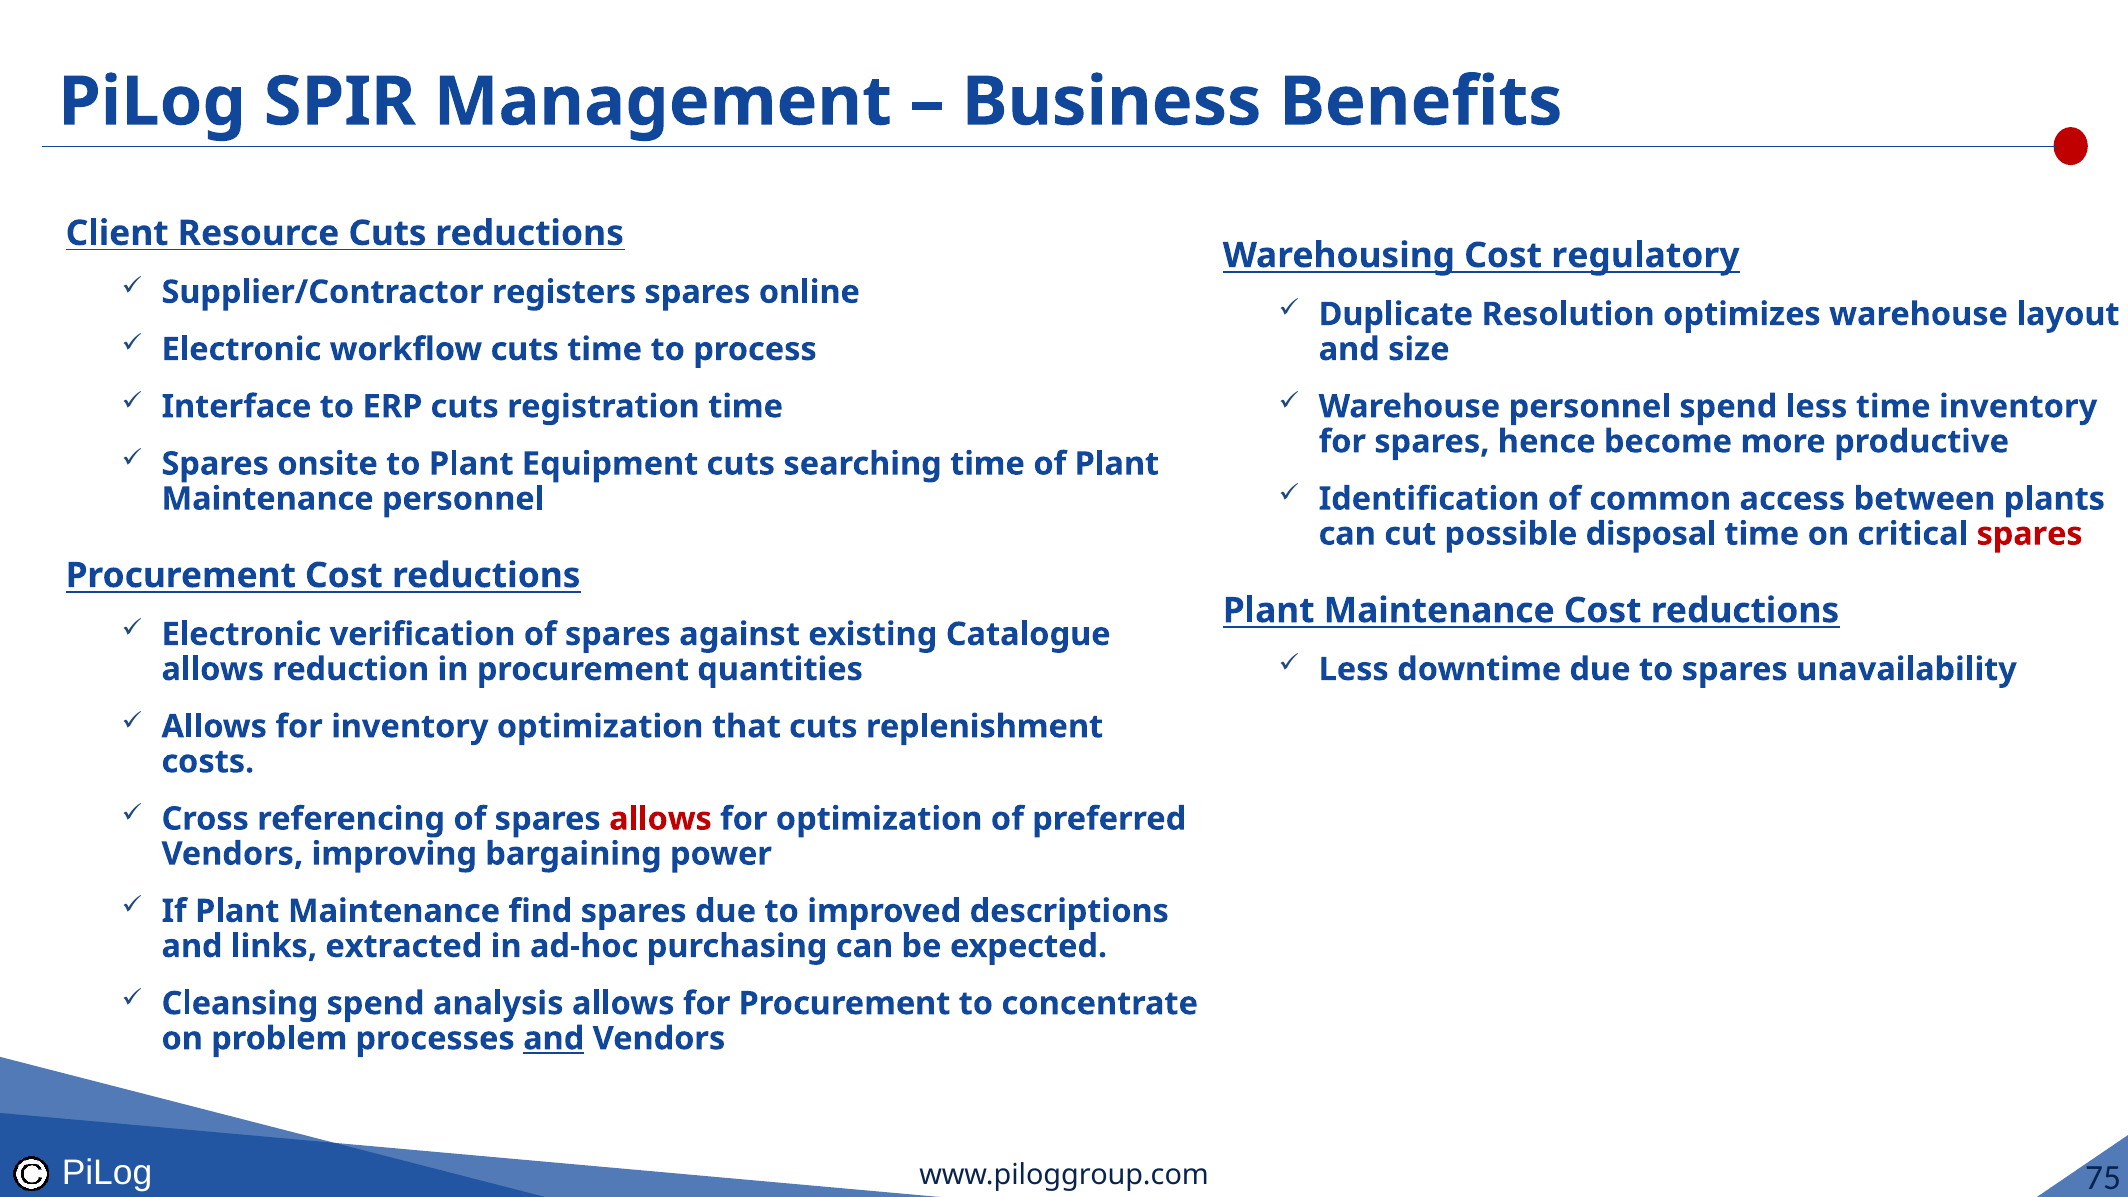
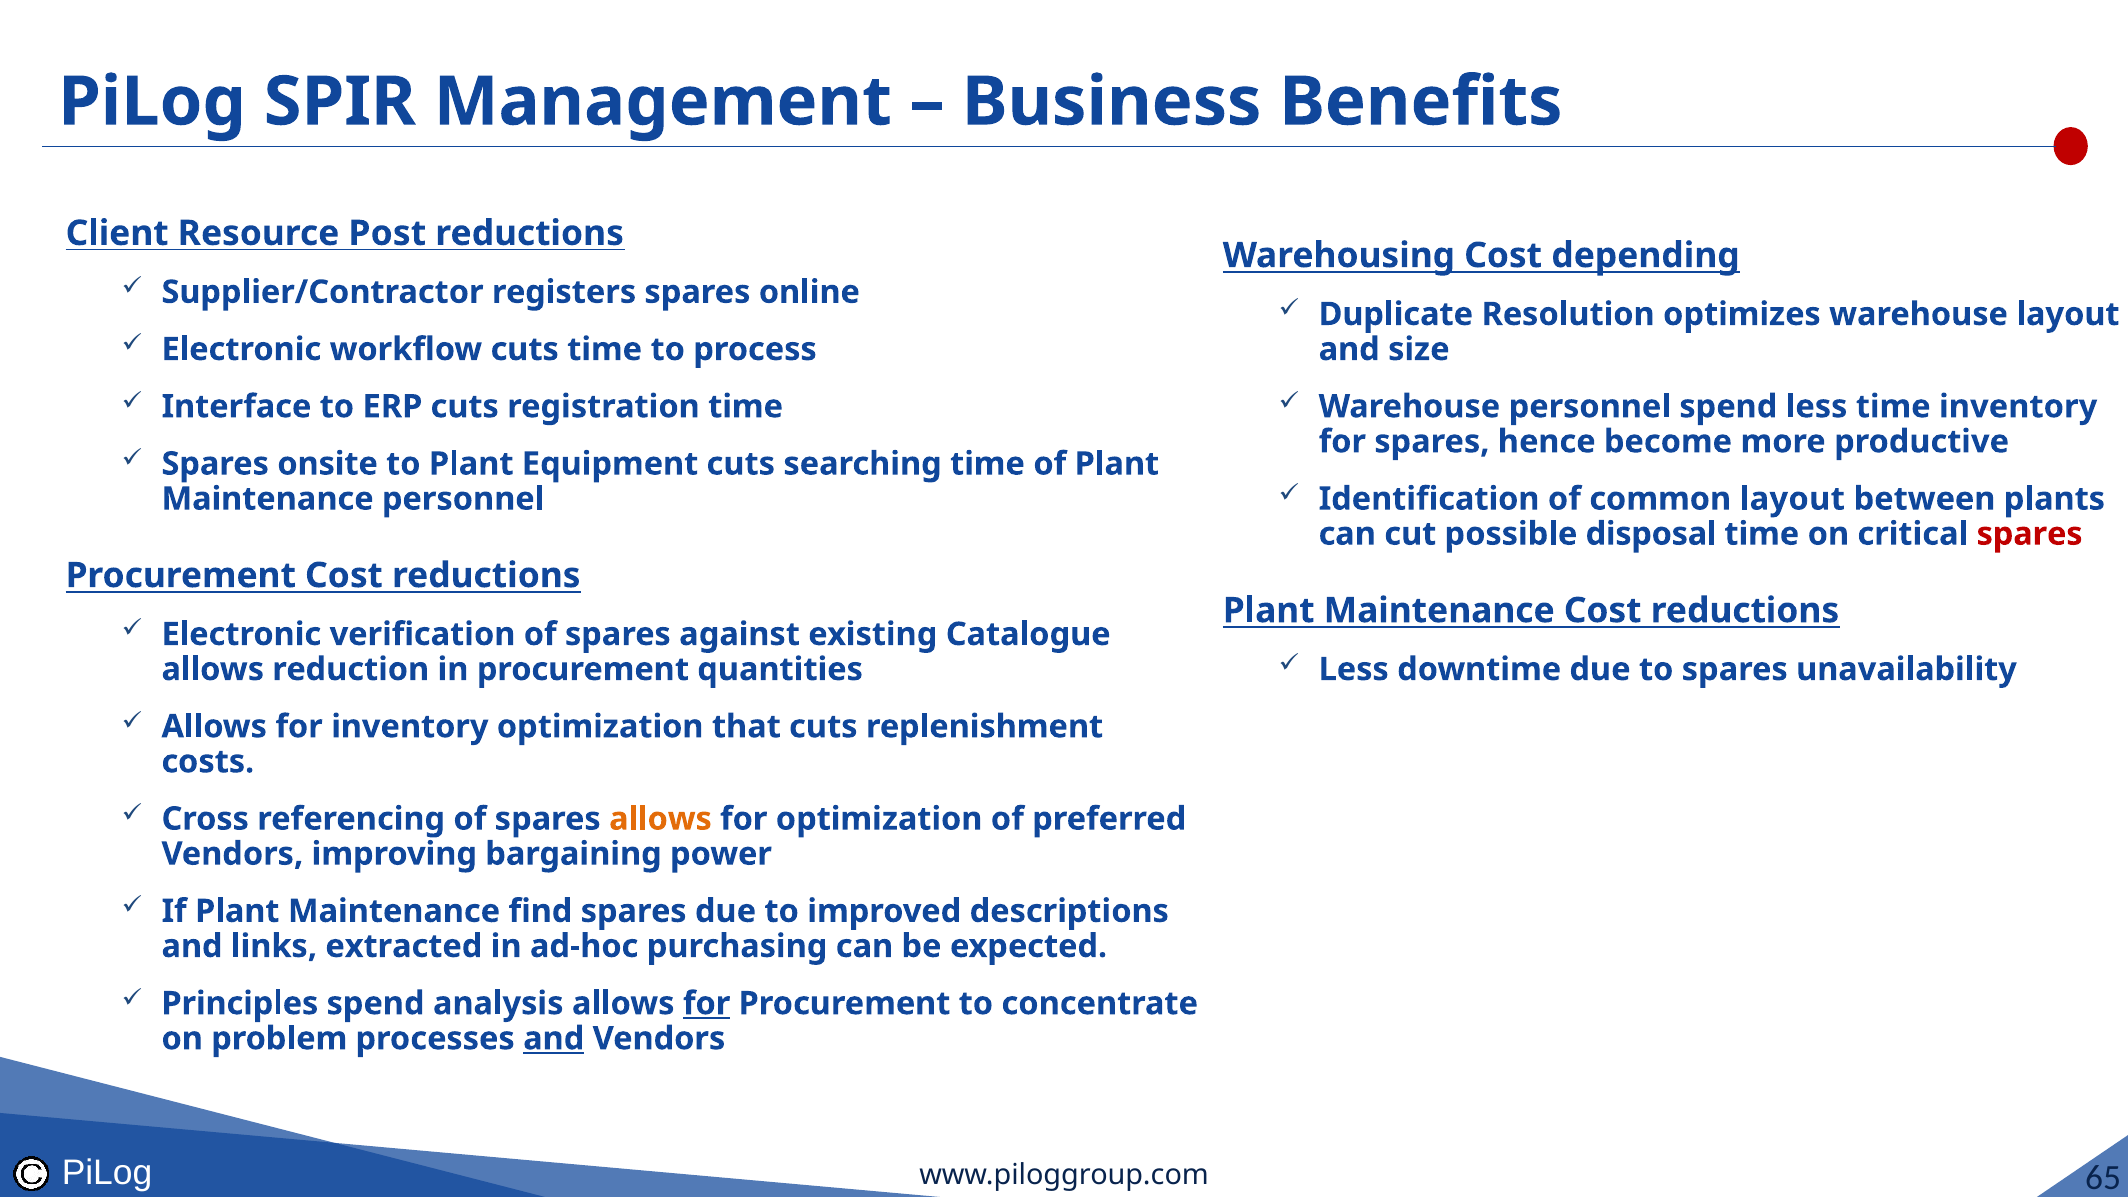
Resource Cuts: Cuts -> Post (387, 233)
regulatory: regulatory -> depending (1646, 255)
common access: access -> layout (1792, 499)
allows colour: red -> orange (660, 819)
Cleansing: Cleansing -> Principles (240, 1004)
for underline: none -> present (707, 1004)
75: 75 -> 65 (2103, 1178)
